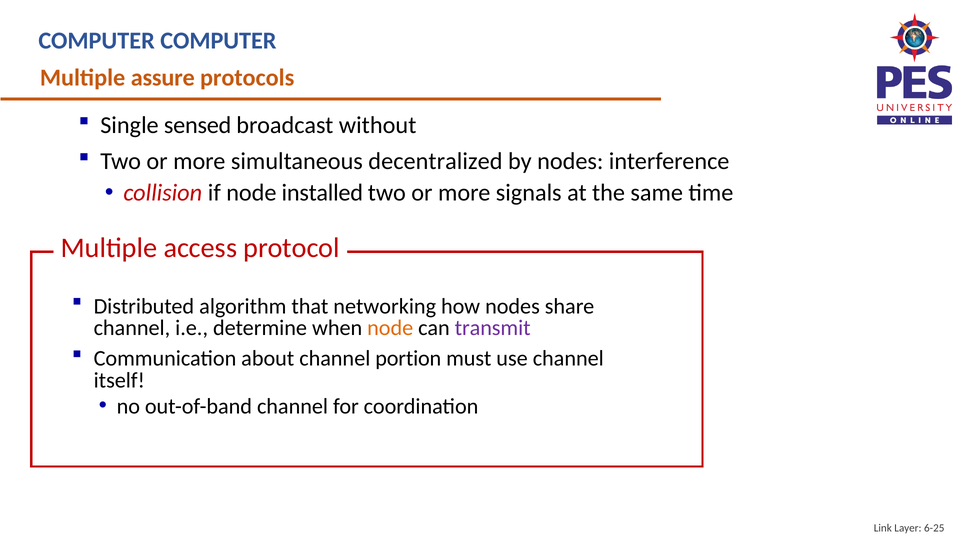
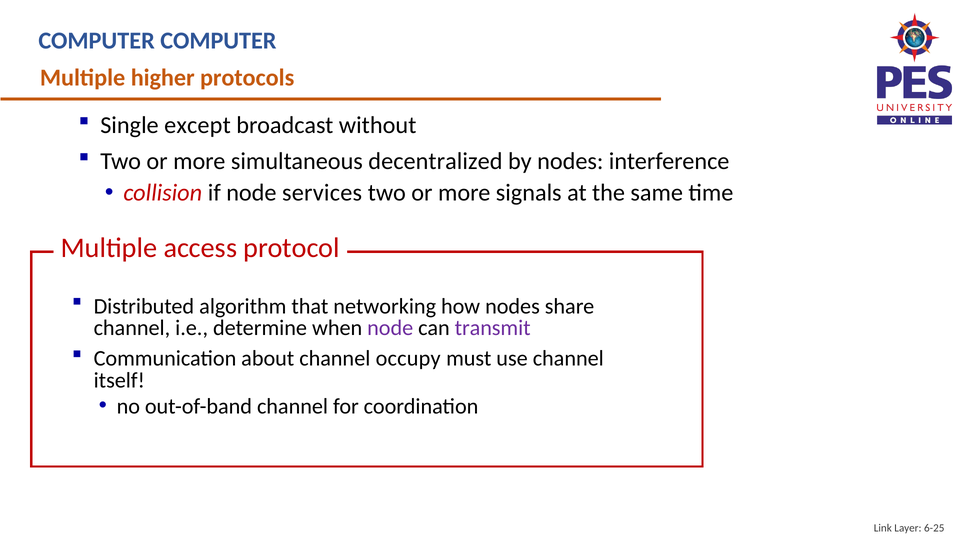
assure: assure -> higher (163, 78)
sensed: sensed -> except (197, 125)
installed: installed -> services (322, 193)
node colour: orange -> purple (390, 328)
portion: portion -> occupy (408, 358)
